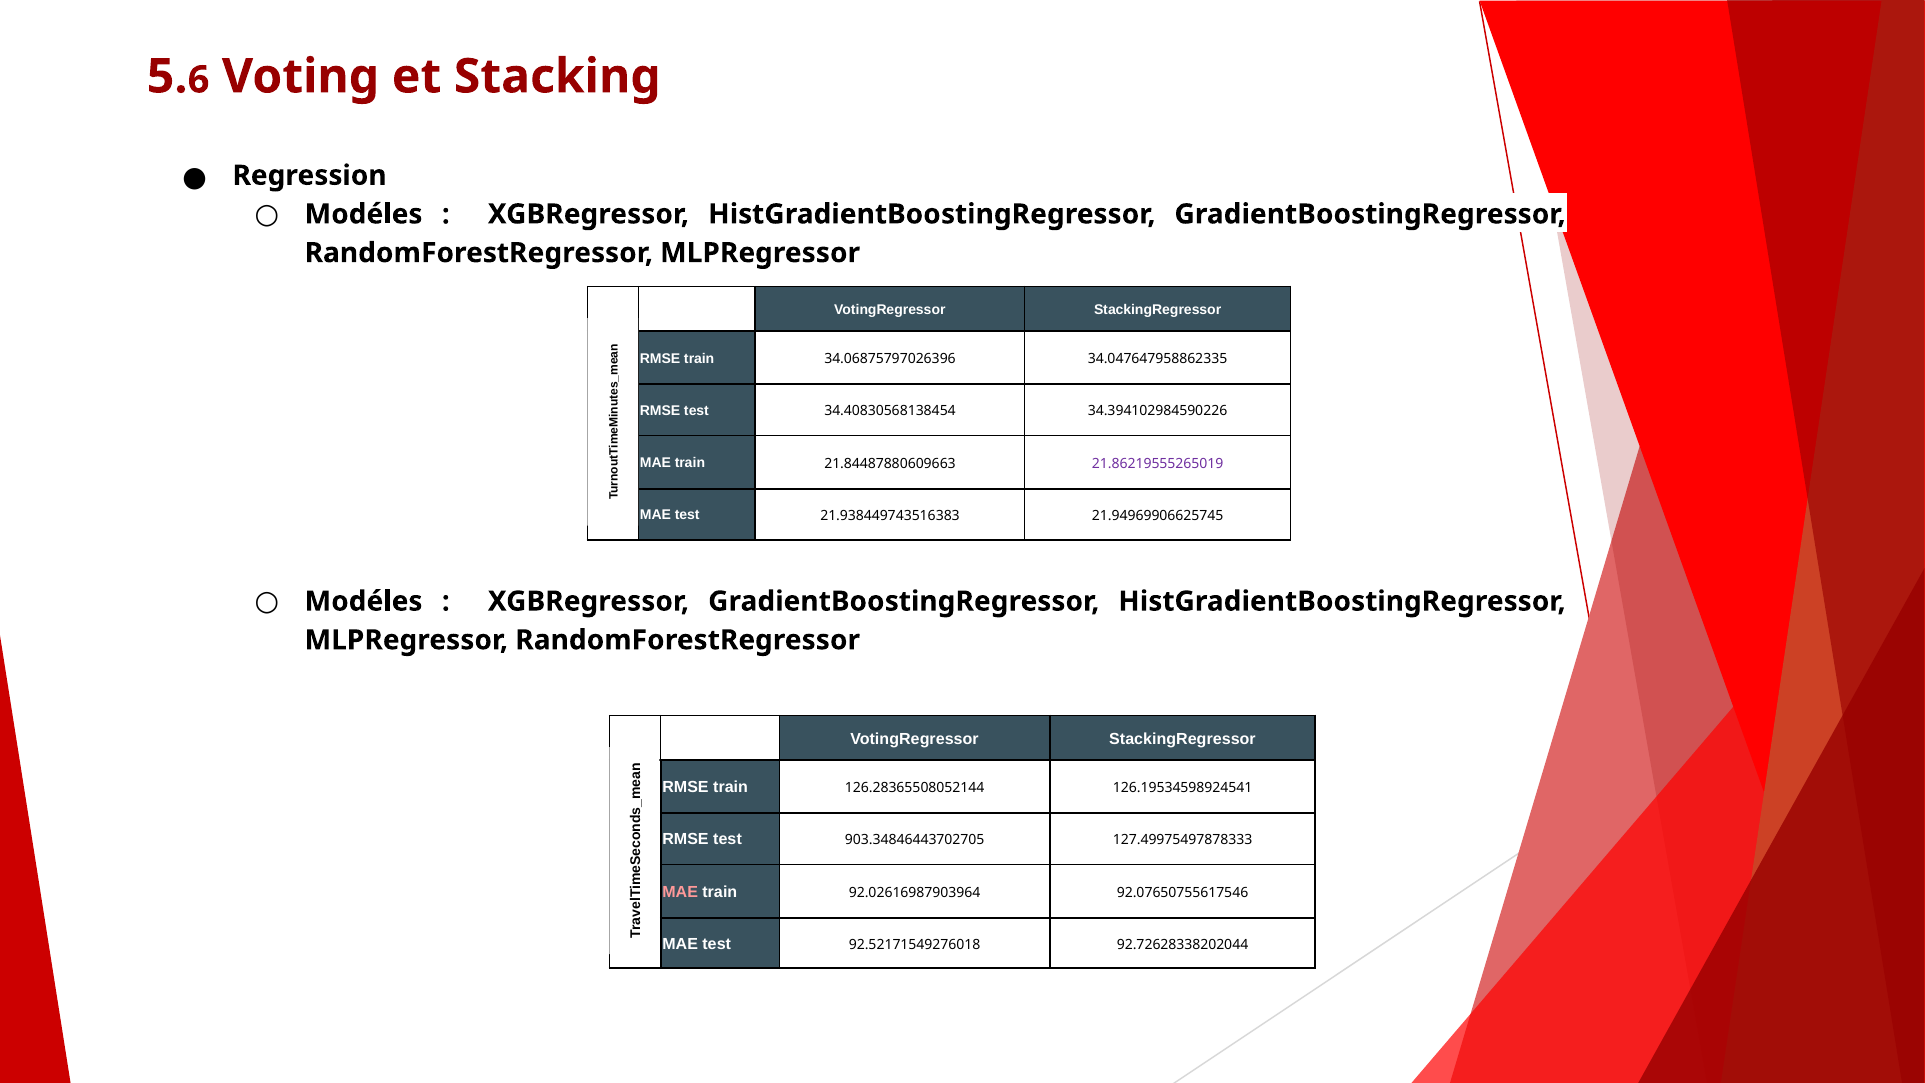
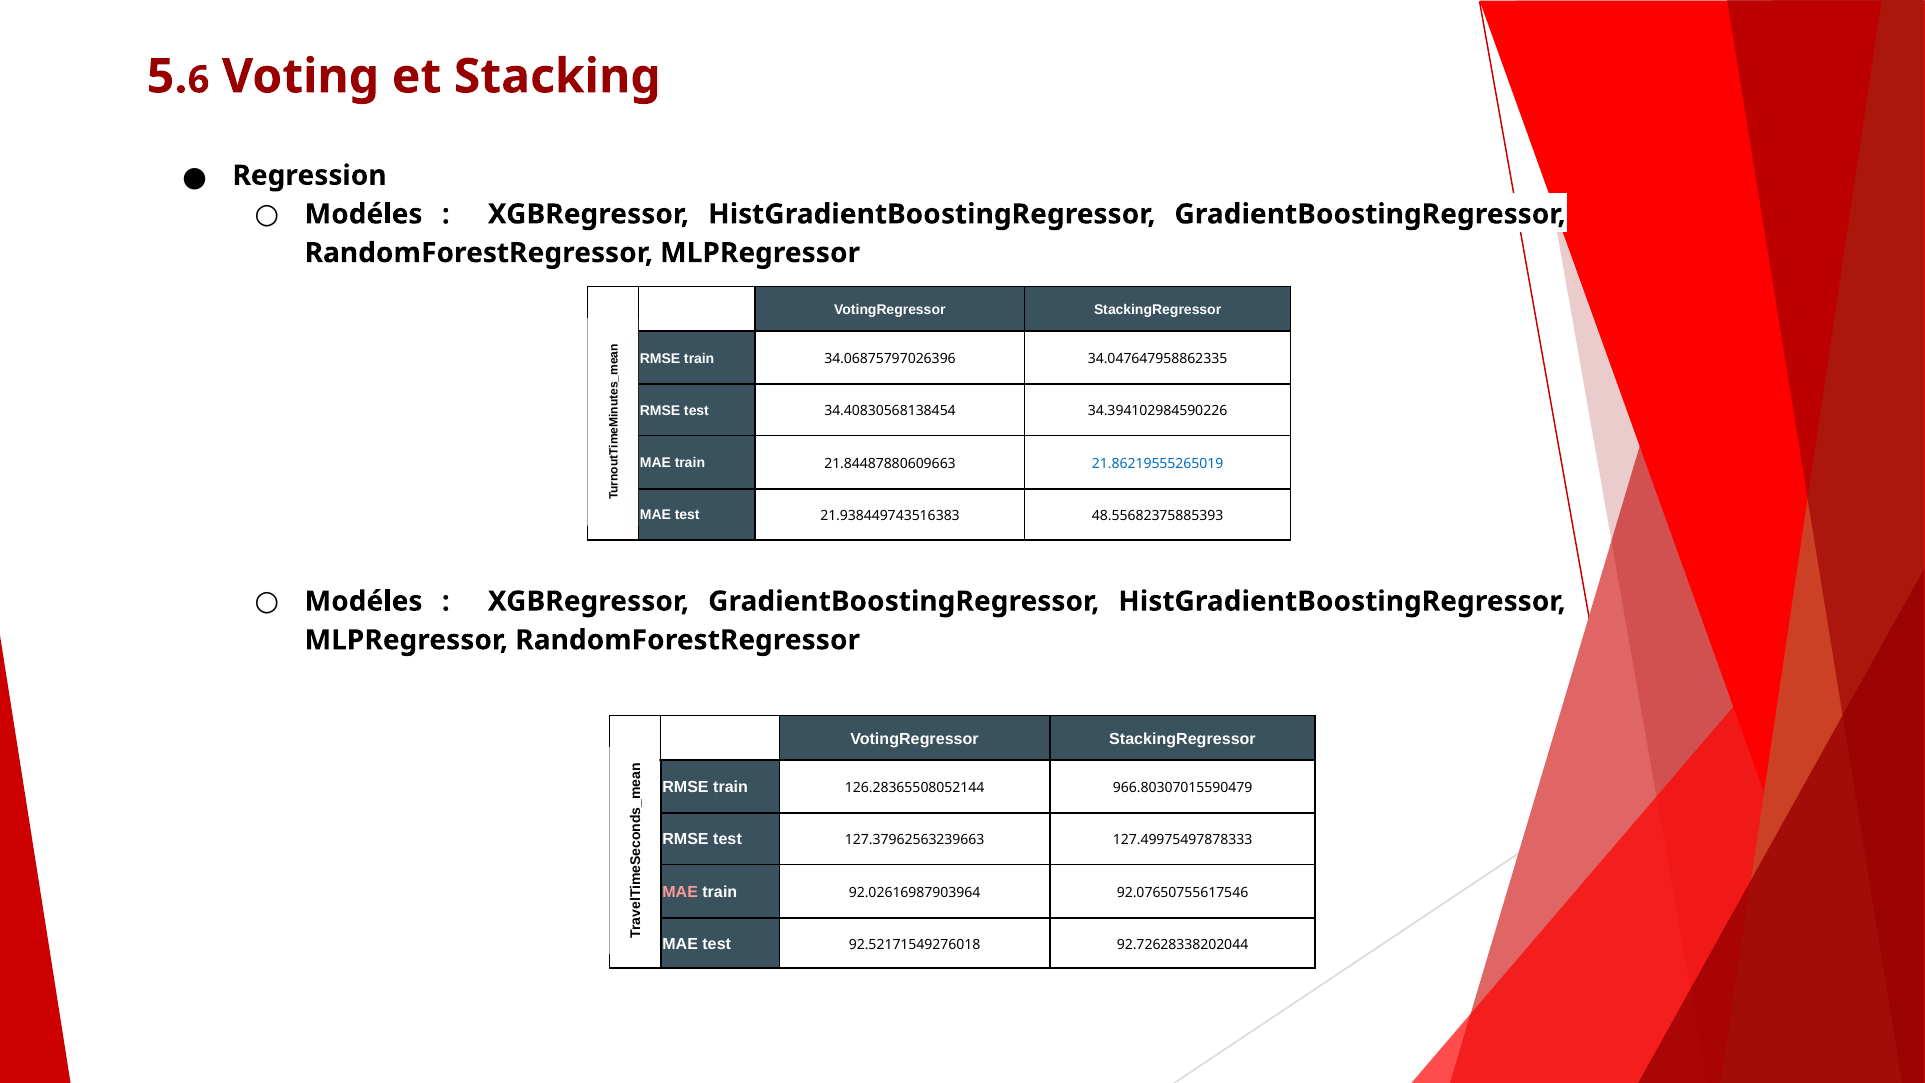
21.86219555265019 colour: purple -> blue (1158, 464)
21.94969906625745: 21.94969906625745 -> 48.55682375885393 (1158, 516)
126.19534598924541: 126.19534598924541 -> 966.80307015590479 (1183, 788)
903.34846443702705: 903.34846443702705 -> 127.37962563239663 (915, 840)
